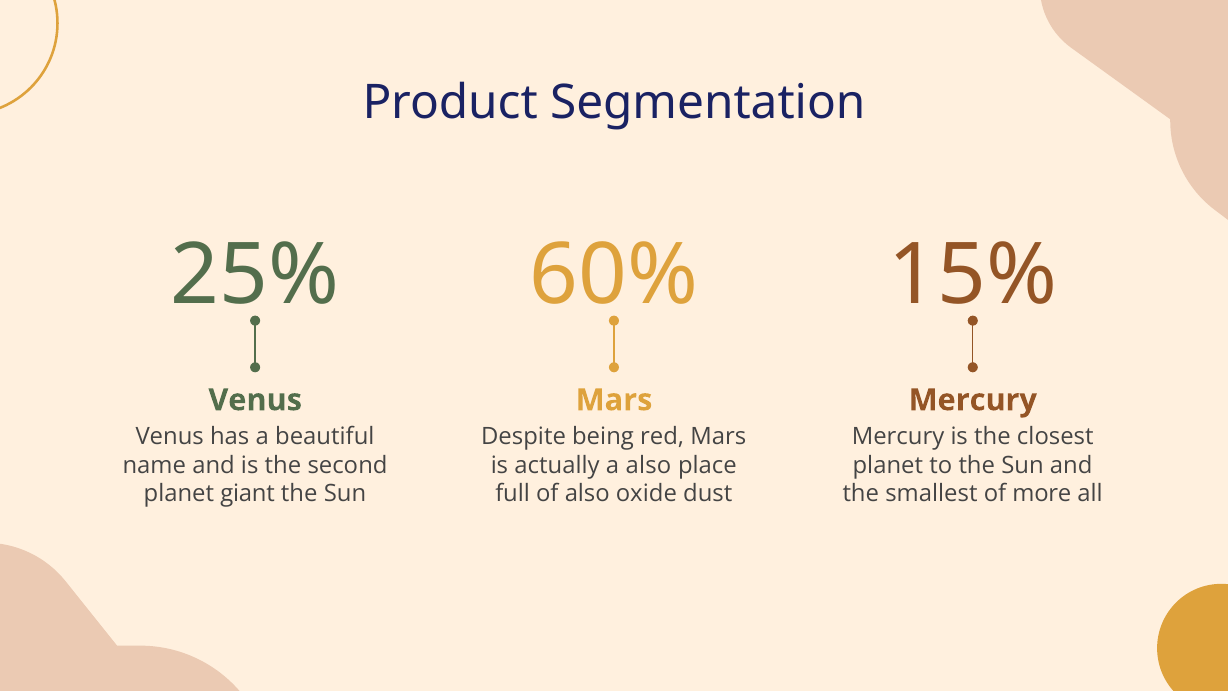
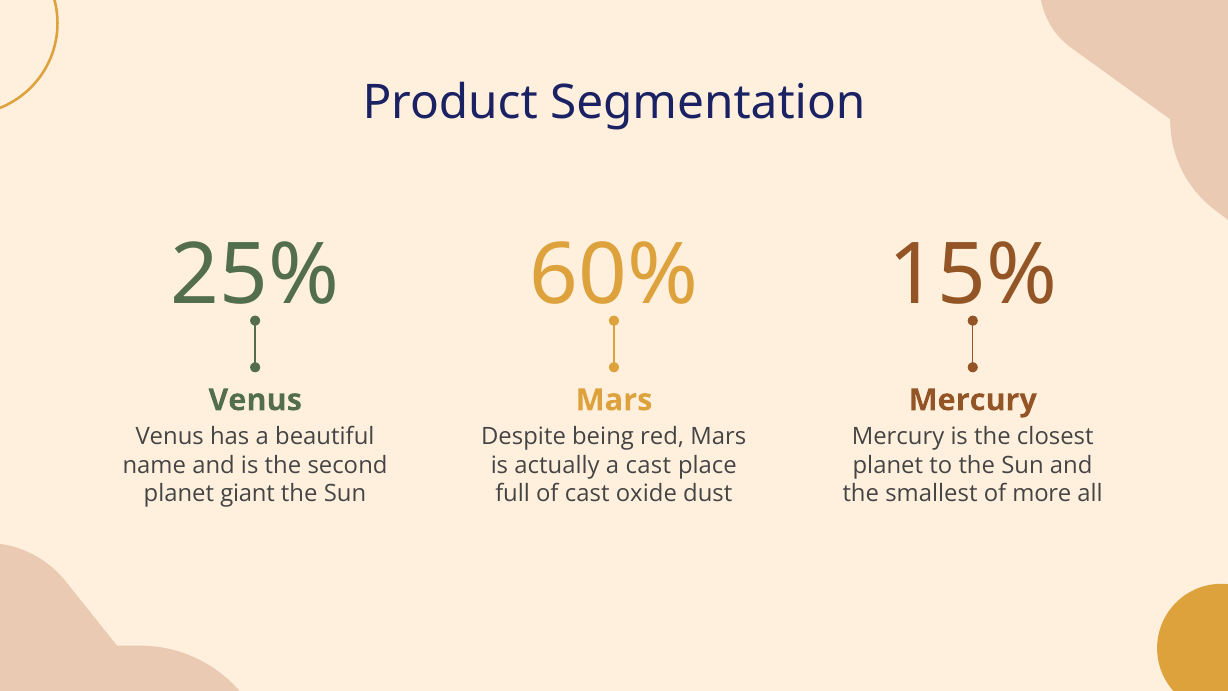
a also: also -> cast (648, 465)
of also: also -> cast (587, 494)
